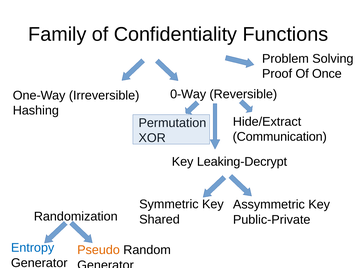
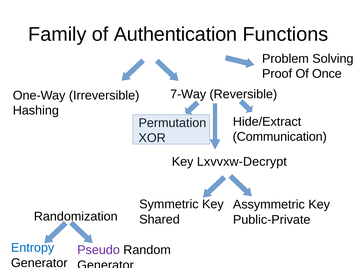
Confidentiality: Confidentiality -> Authentication (176, 34)
0-Way: 0-Way -> 7-Way (188, 94)
Leaking-Decrypt: Leaking-Decrypt -> Lxvvxw-Decrypt (242, 161)
Pseudo colour: orange -> purple (99, 250)
